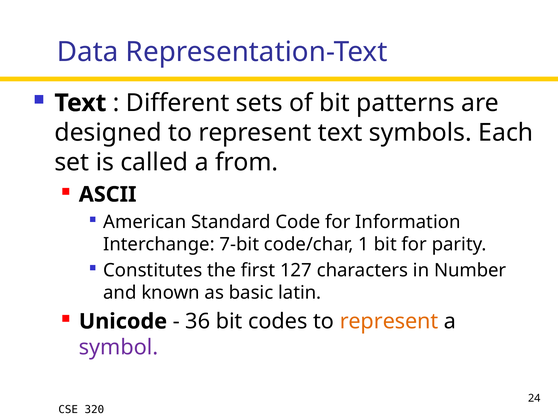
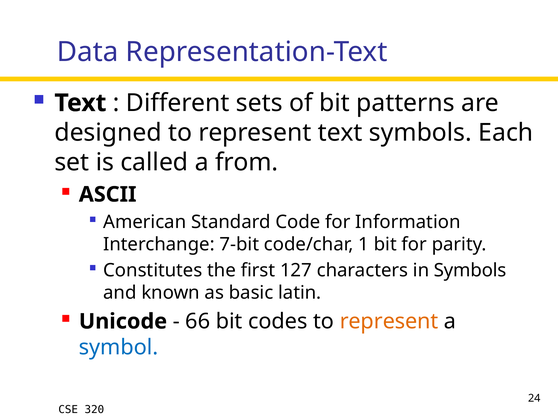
in Number: Number -> Symbols (470, 271)
36: 36 -> 66 (198, 322)
symbol colour: purple -> blue (119, 348)
